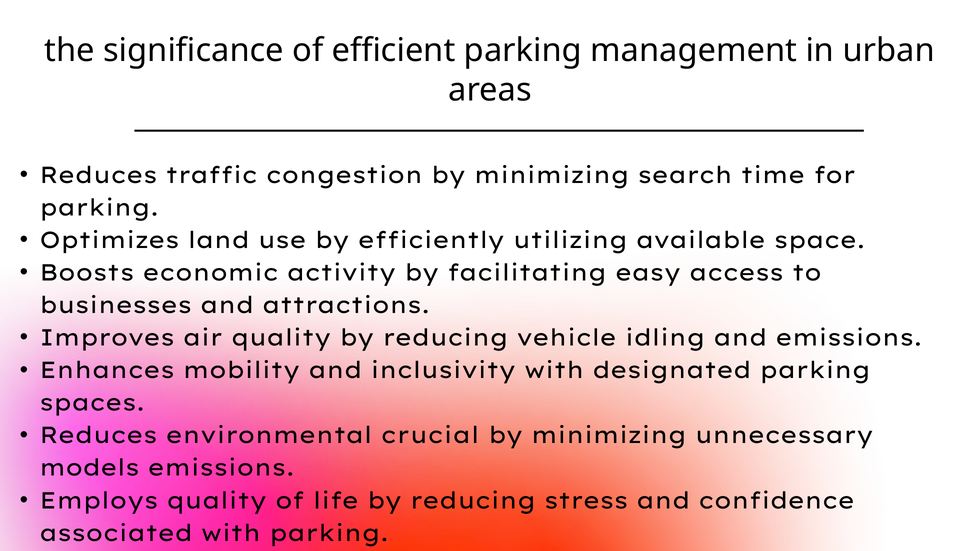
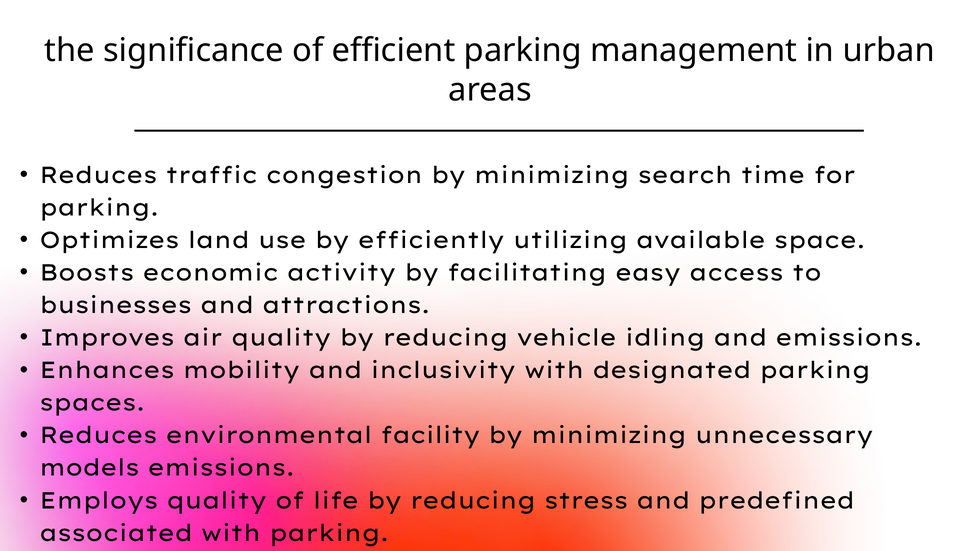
crucial: crucial -> facility (430, 436)
confidence: confidence -> predefined (777, 501)
